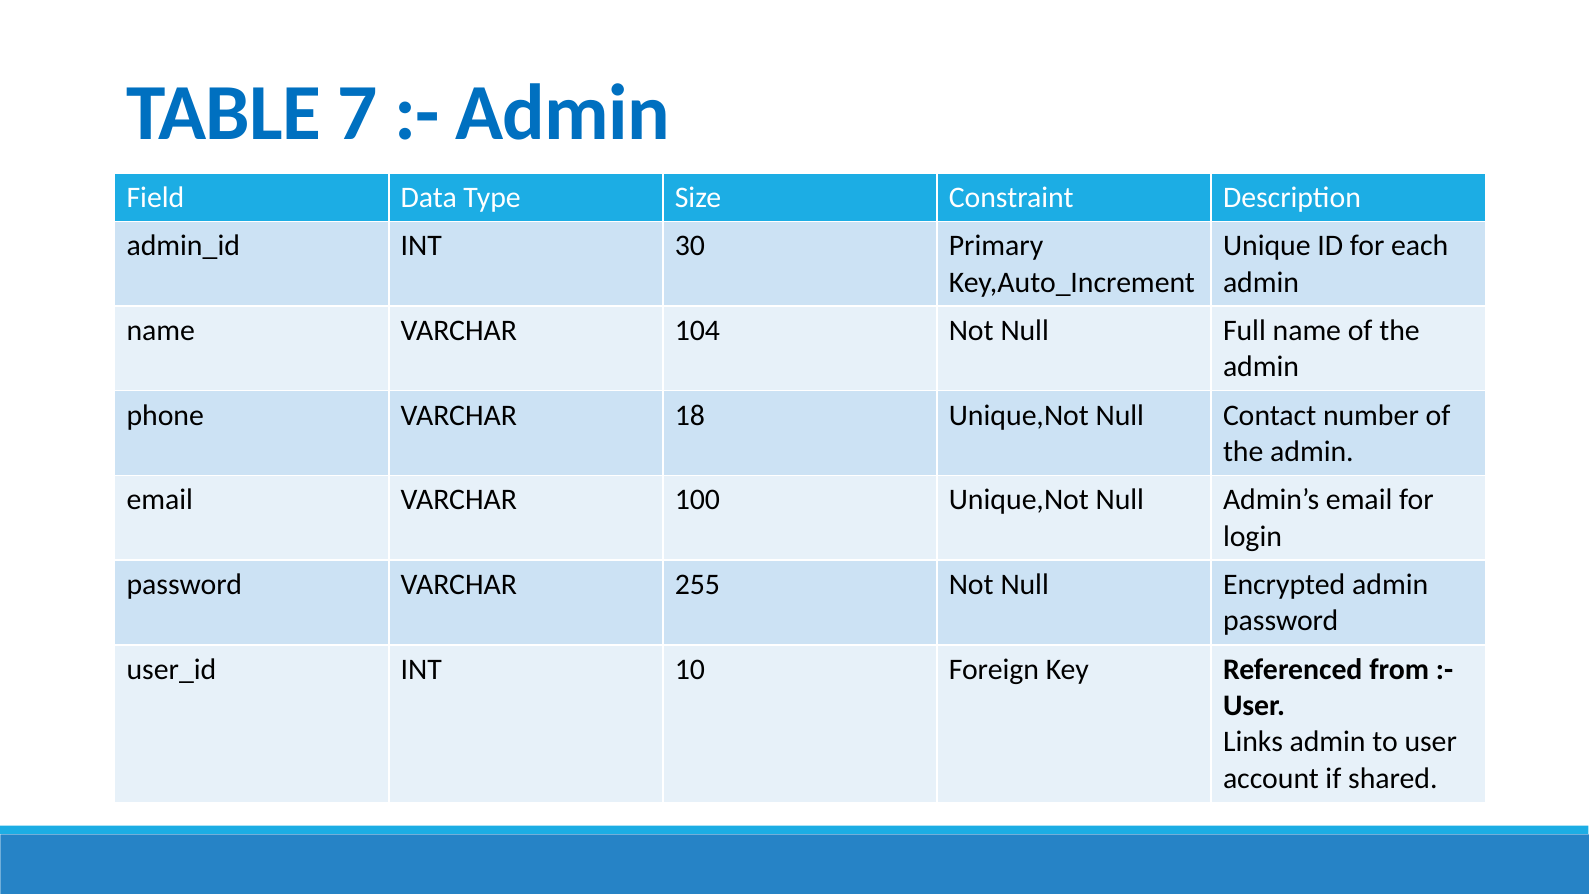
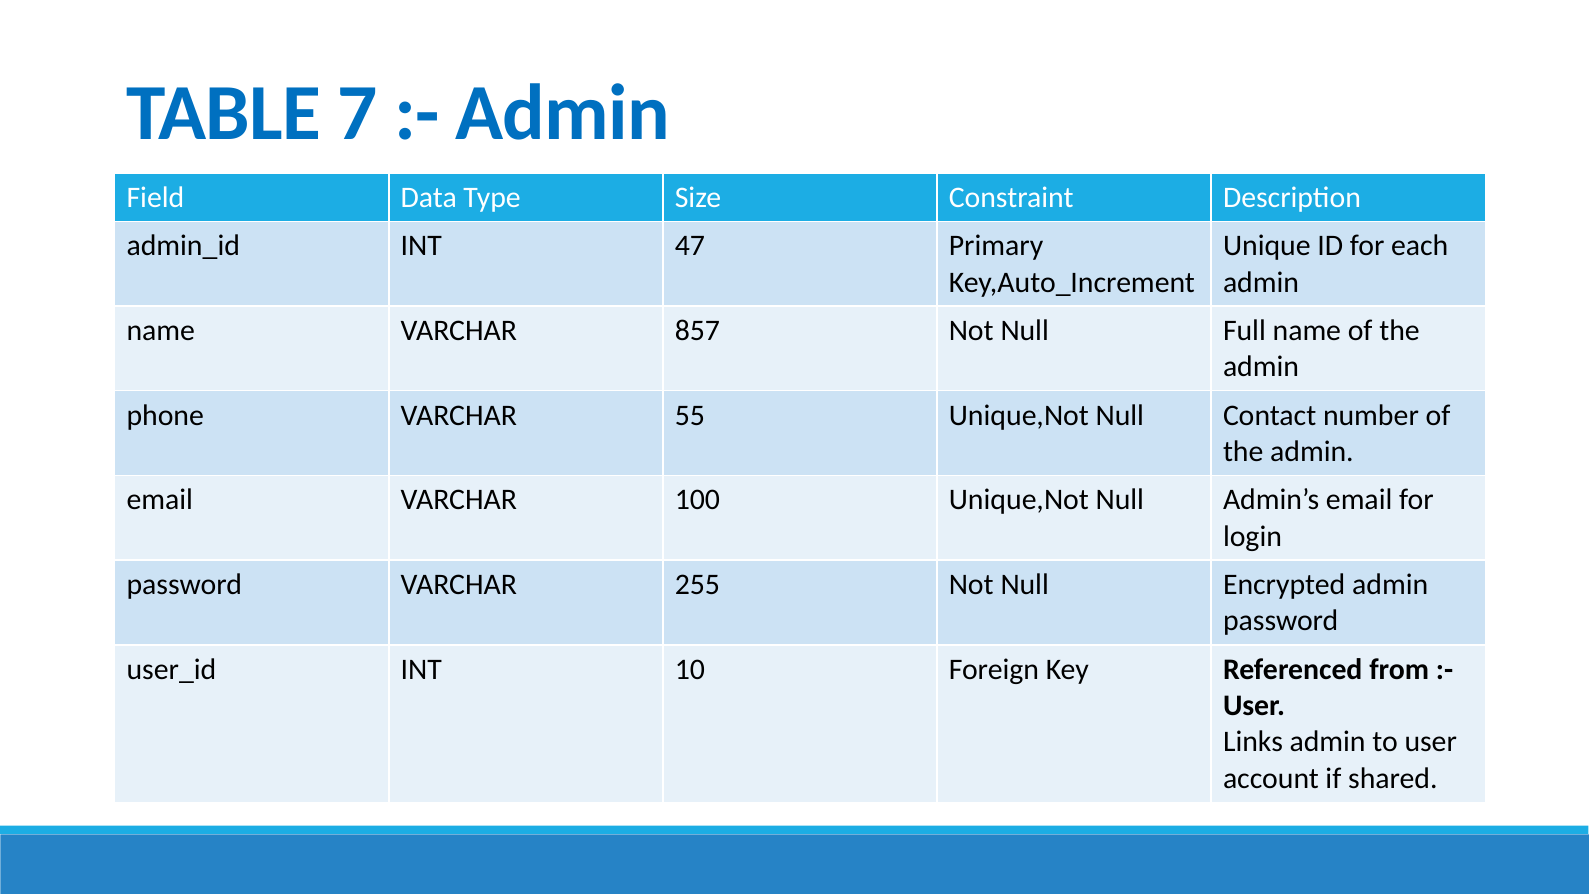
30: 30 -> 47 (690, 246)
104: 104 -> 857 (697, 330)
18: 18 -> 55 (690, 415)
